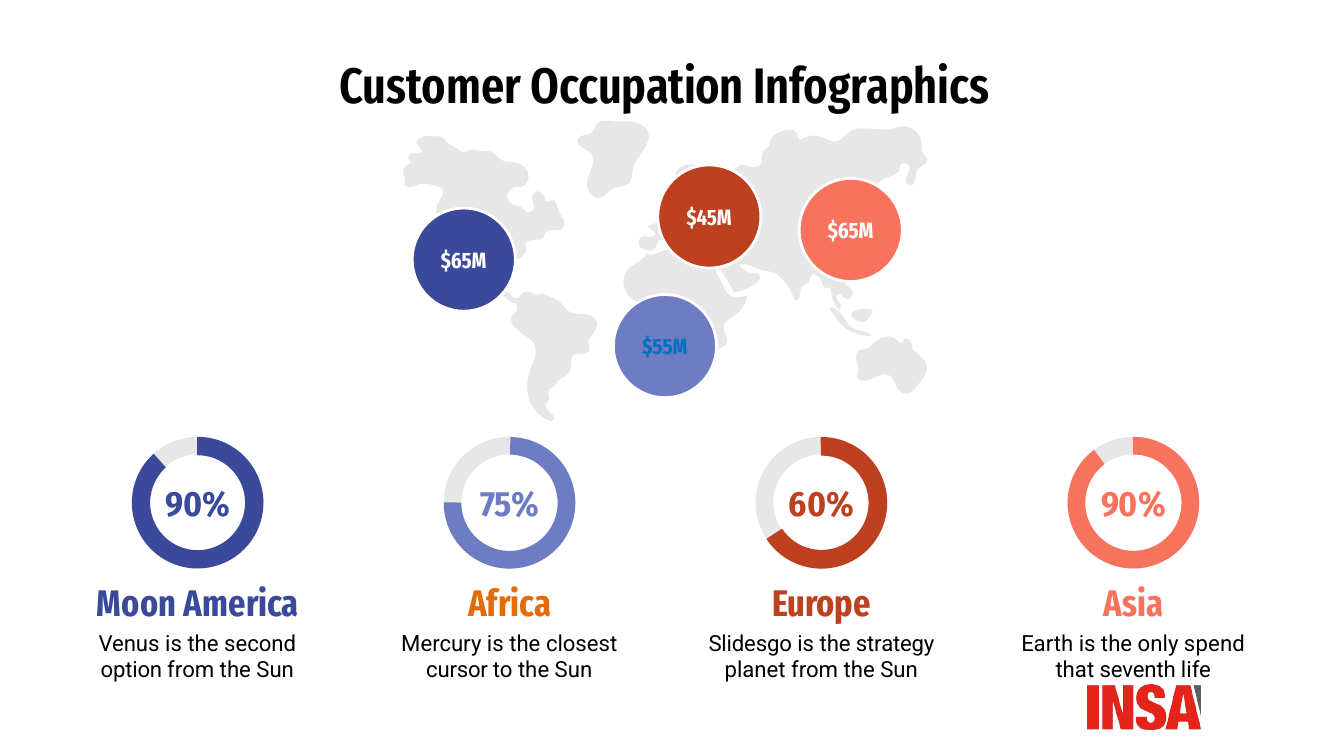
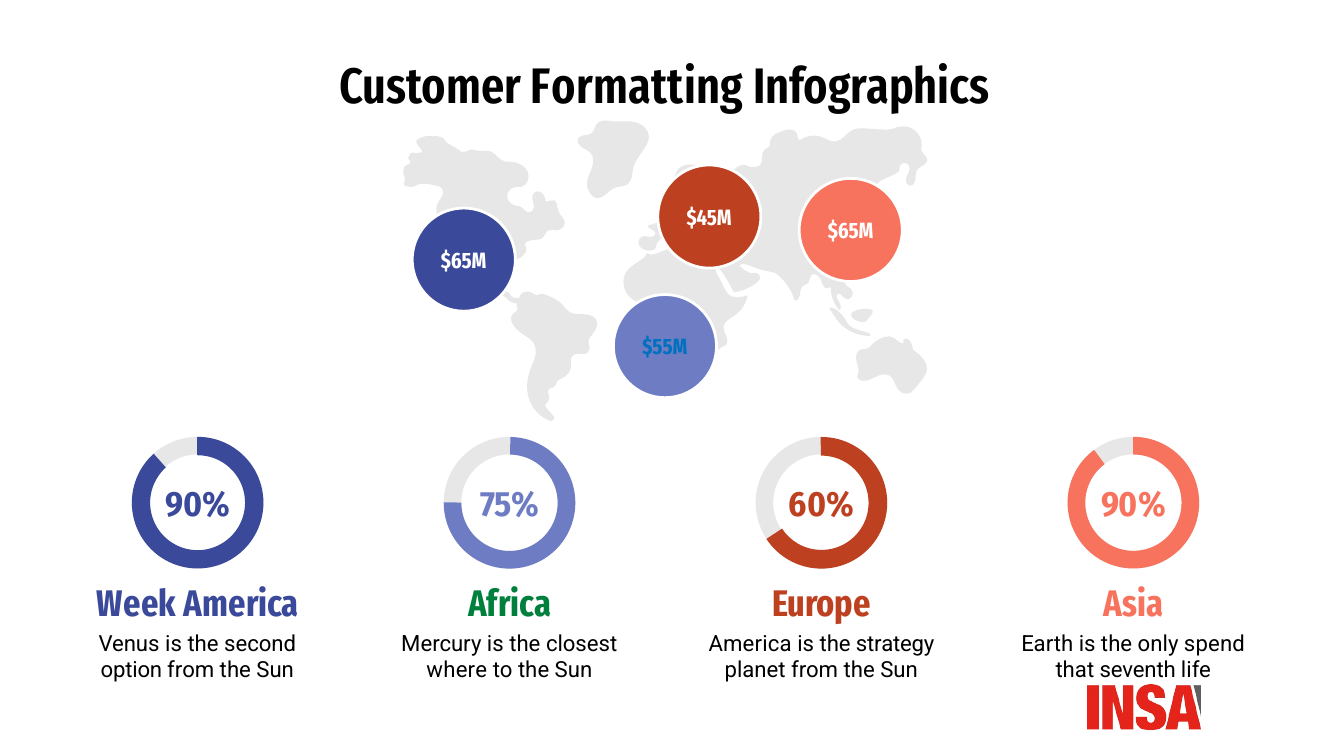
Occupation: Occupation -> Formatting (637, 87)
Moon: Moon -> Week (137, 604)
Africa colour: orange -> green (510, 604)
Slidesgo: Slidesgo -> America (750, 644)
cursor: cursor -> where (457, 670)
